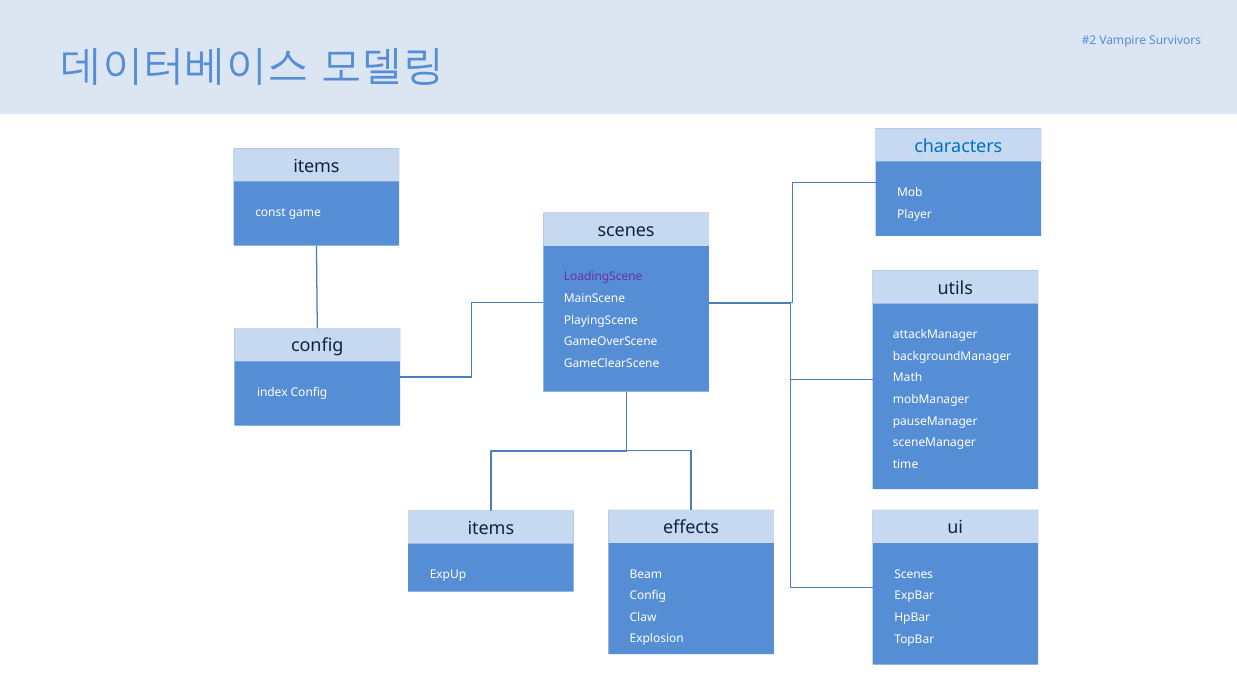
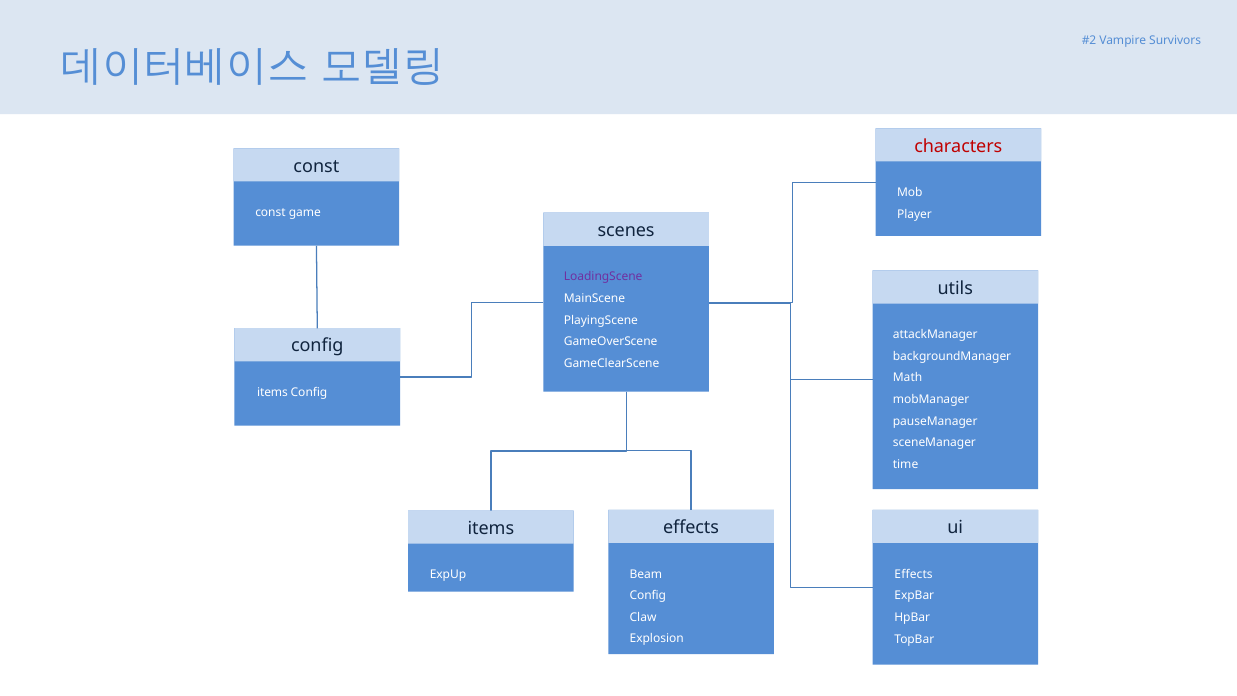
characters colour: blue -> red (958, 146)
items: items -> const (316, 166)
index: index -> items (272, 392)
Scenes: Scenes -> Effects (914, 574)
